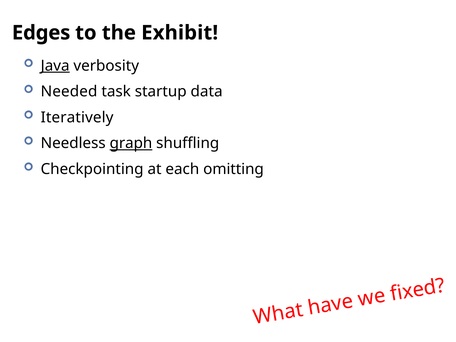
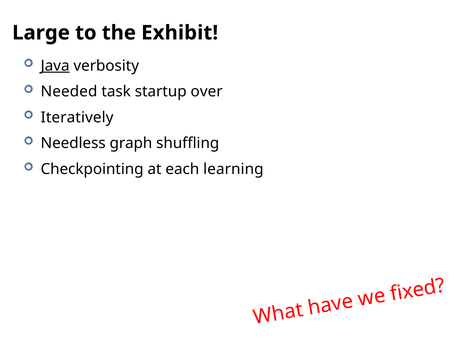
Edges: Edges -> Large (41, 33)
data: data -> over (207, 92)
graph underline: present -> none (131, 143)
omitting: omitting -> learning (233, 169)
